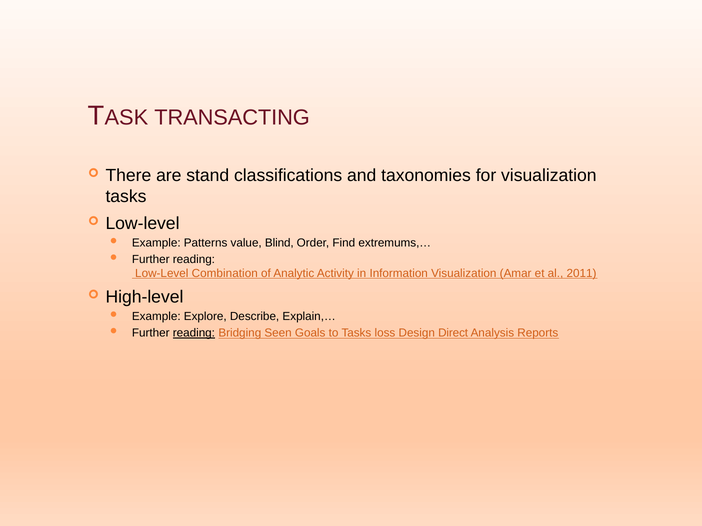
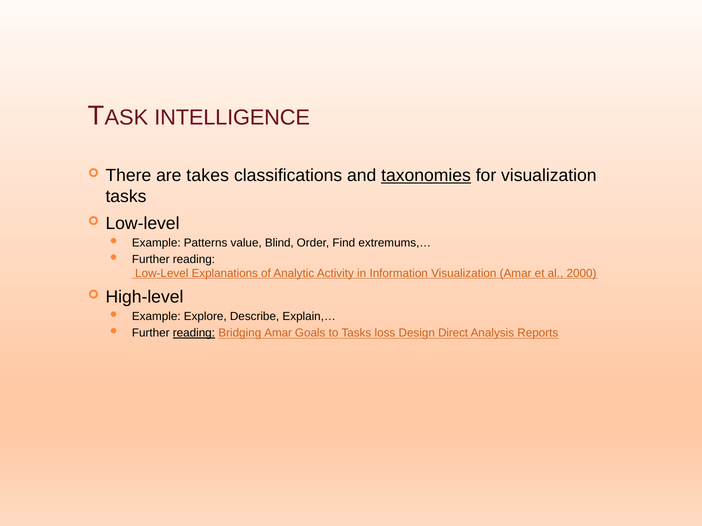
TRANSACTING: TRANSACTING -> INTELLIGENCE (232, 118)
stand: stand -> takes (208, 176)
taxonomies underline: none -> present (426, 176)
Combination: Combination -> Explanations (225, 274)
2011: 2011 -> 2000 (581, 274)
Bridging Seen: Seen -> Amar (278, 333)
